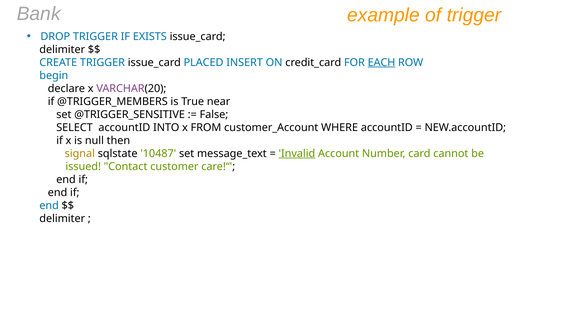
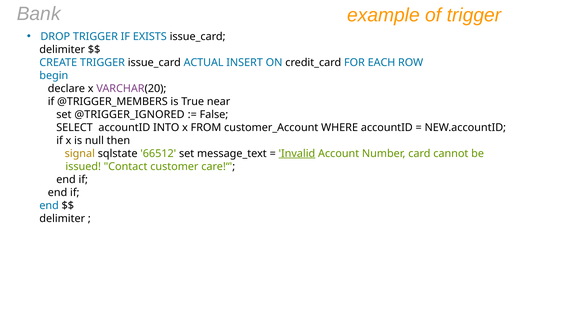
PLACED: PLACED -> ACTUAL (204, 63)
EACH underline: present -> none (382, 63)
@TRIGGER_SENSITIVE: @TRIGGER_SENSITIVE -> @TRIGGER_IGNORED (130, 115)
10487: 10487 -> 66512 (158, 154)
